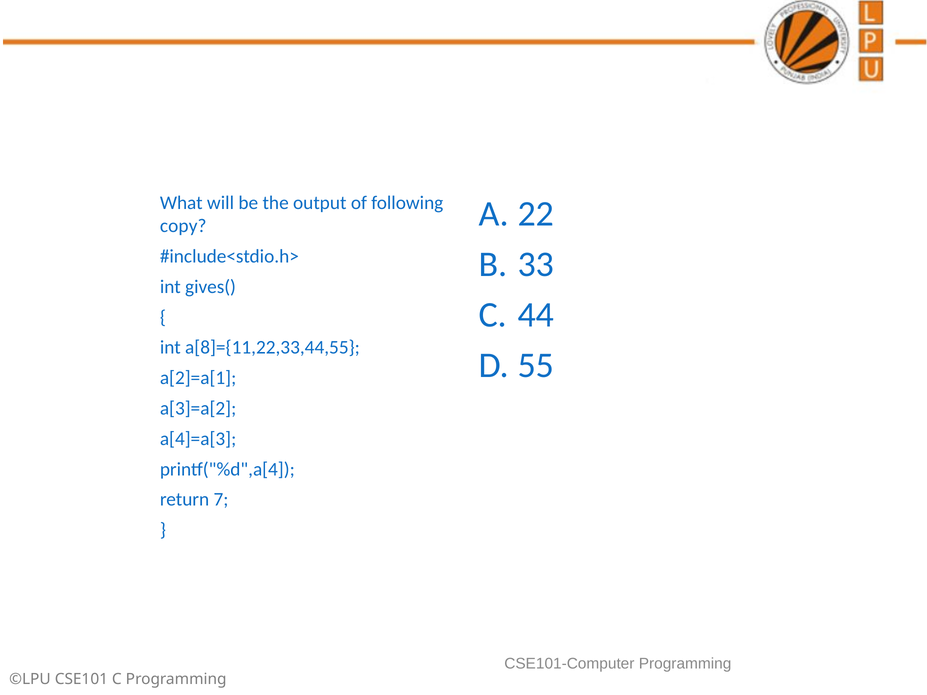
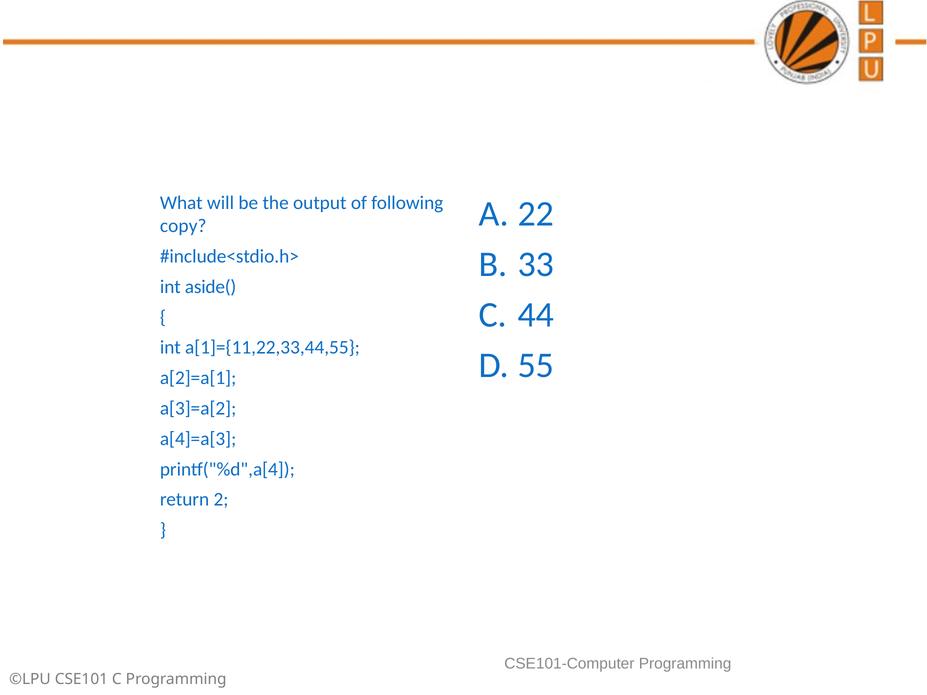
gives(: gives( -> aside( (211, 287)
a[8]={11,22,33,44,55: a[8]={11,22,33,44,55 -> a[1]={11,22,33,44,55 (272, 348)
7: 7 -> 2 (221, 500)
